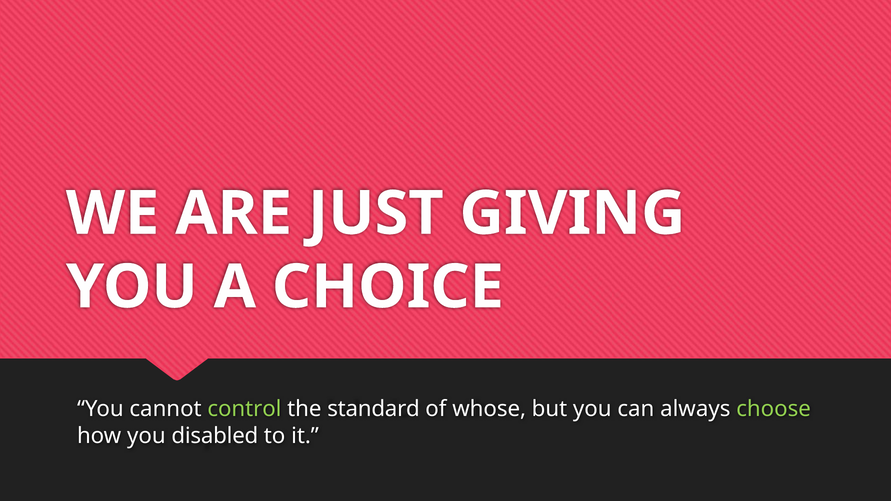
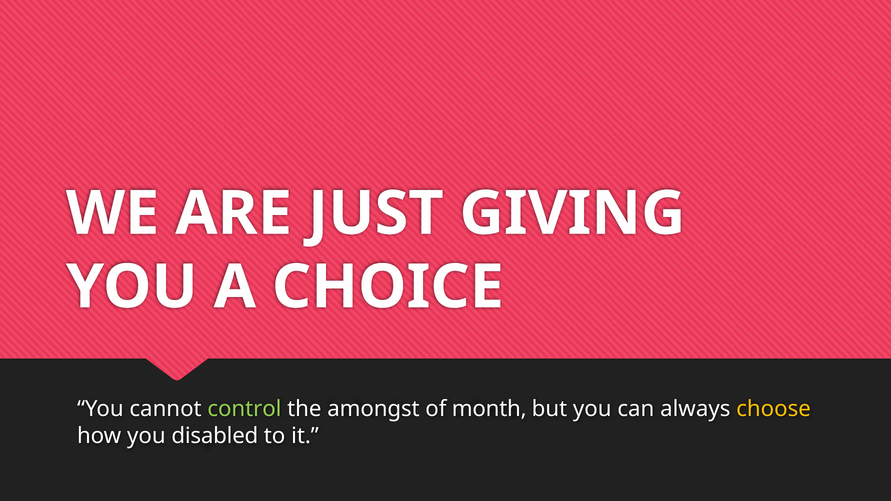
standard: standard -> amongst (374, 409)
whose: whose -> month (489, 409)
choose colour: light green -> yellow (774, 409)
